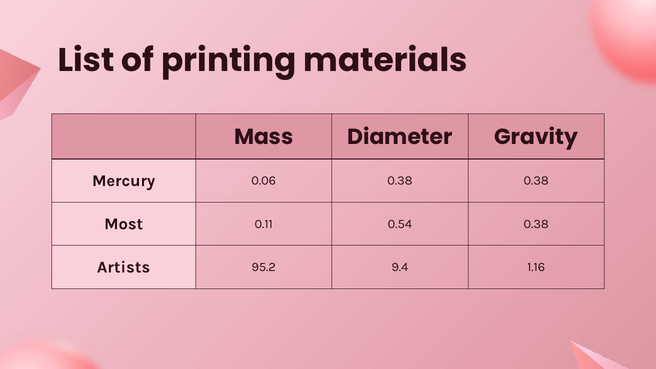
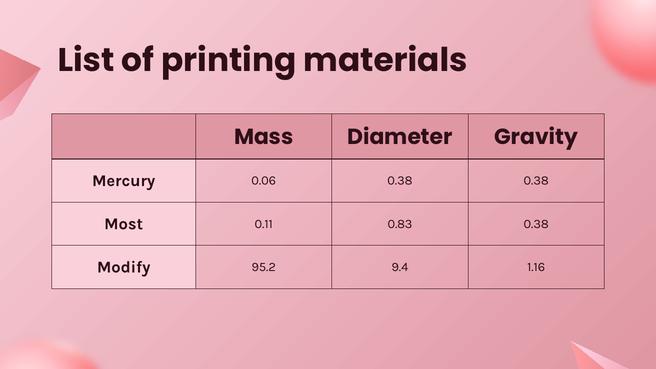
0.54: 0.54 -> 0.83 (400, 224)
Artists: Artists -> Modify (124, 267)
